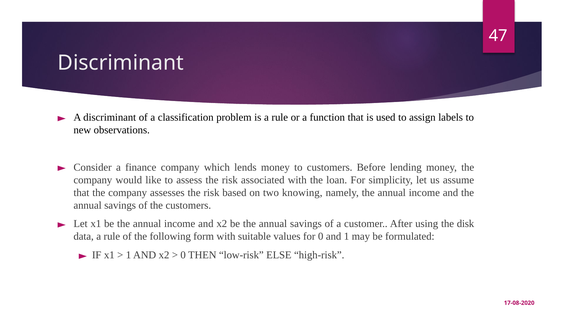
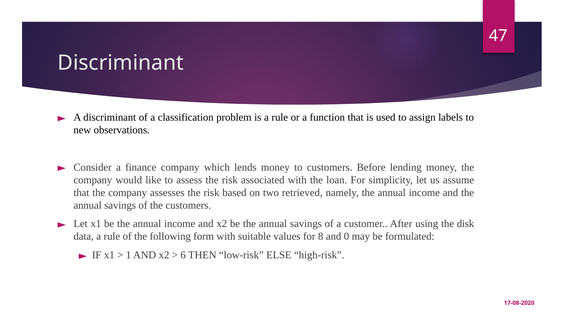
knowing: knowing -> retrieved (302, 193)
for 0: 0 -> 8 (321, 237)
and 1: 1 -> 0 (346, 237)
0: 0 -> 6 (183, 255)
